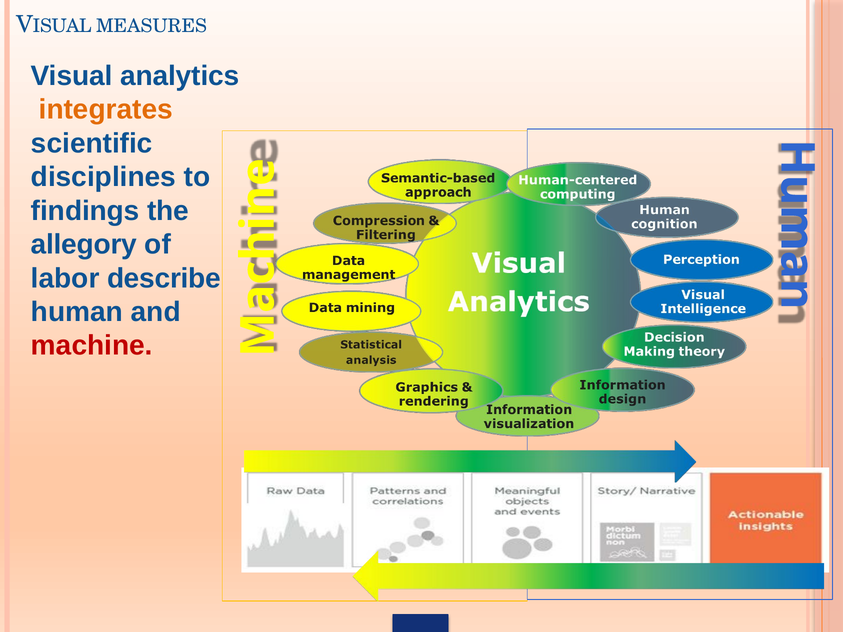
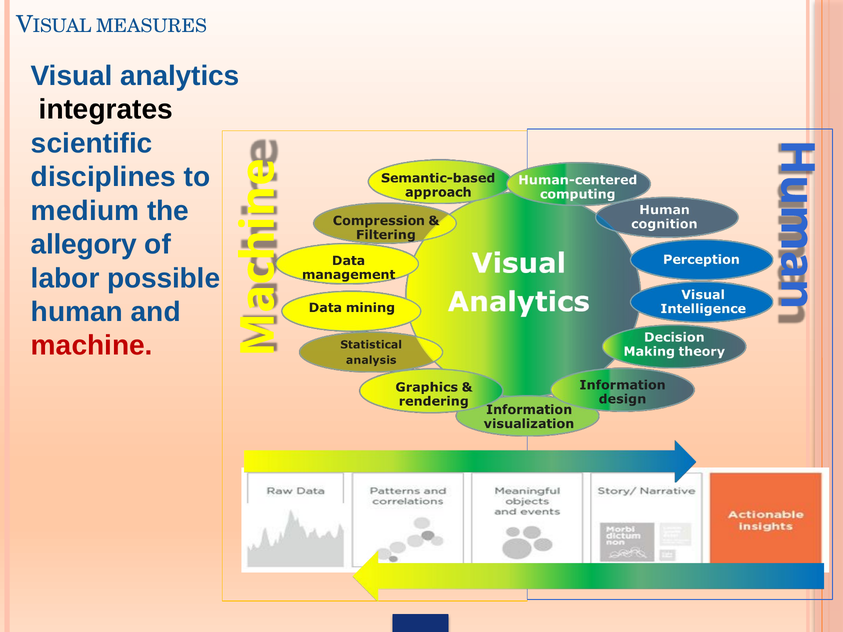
integrates colour: orange -> black (106, 110)
findings: findings -> medium (85, 211)
describe: describe -> possible (164, 278)
